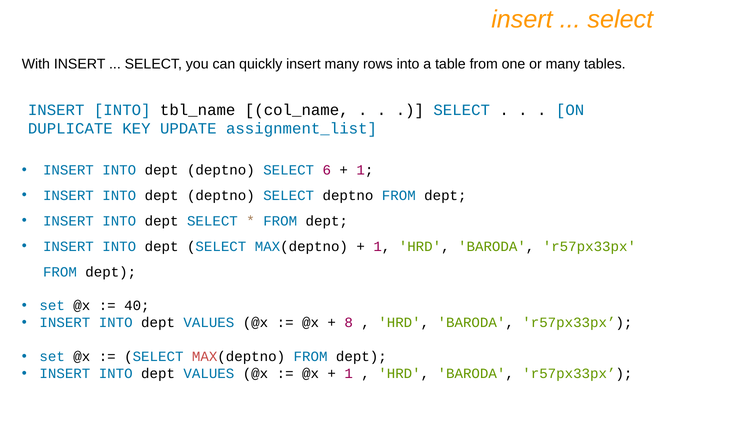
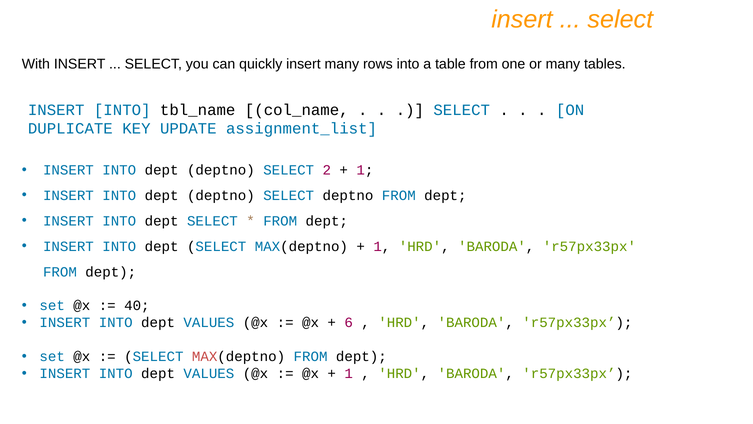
6: 6 -> 2 (327, 170)
8: 8 -> 6 (349, 322)
